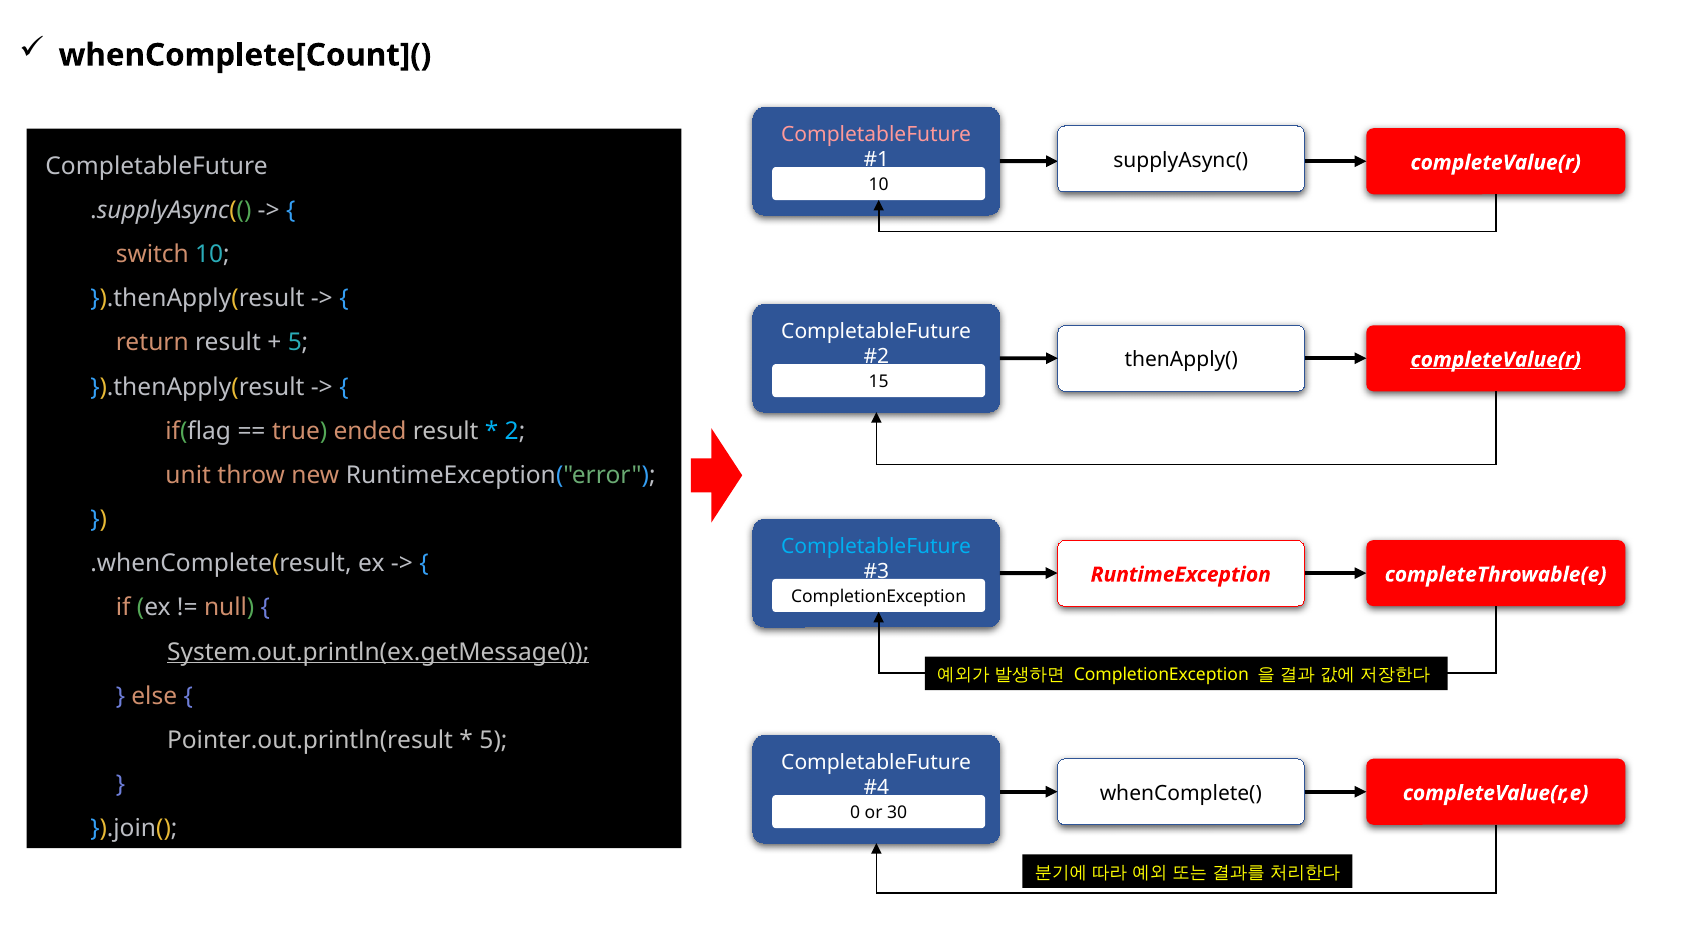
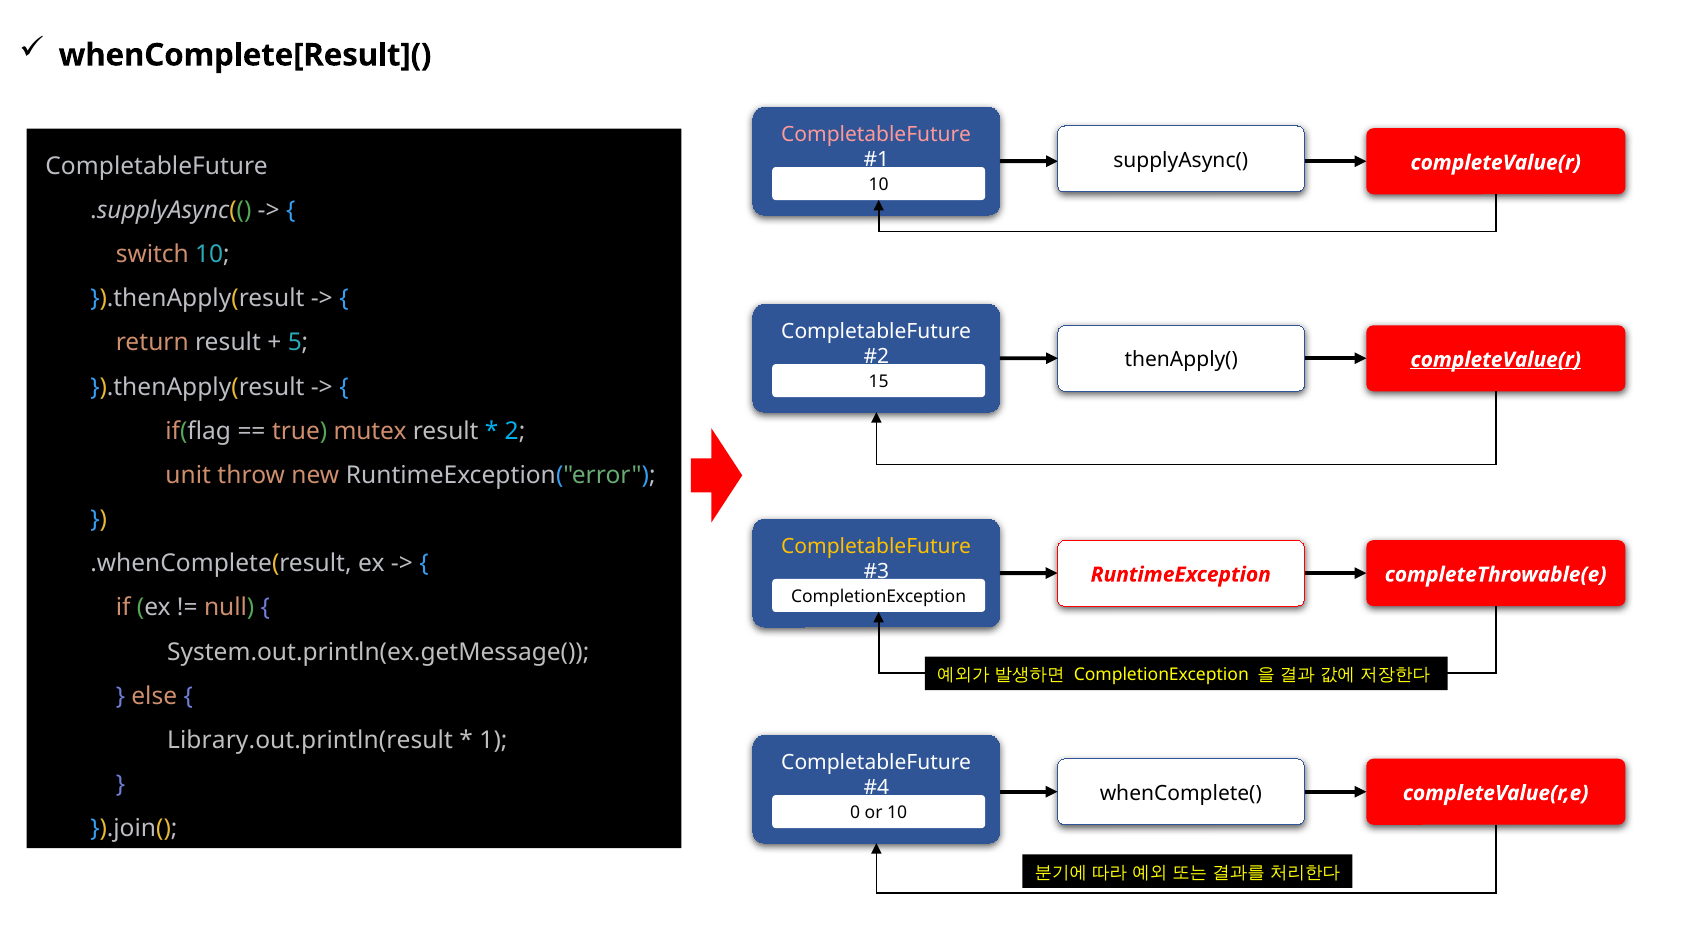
whenComplete[Count](: whenComplete[Count]( -> whenComplete[Result]( (245, 55)
ended: ended -> mutex (370, 431)
CompletableFuture colour: light blue -> yellow (876, 546)
System.out.println(ex.getMessage( underline: present -> none (378, 652)
Pointer.out.println(result: Pointer.out.println(result -> Library.out.println(result (310, 740)
5: 5 -> 1 (493, 740)
or 30: 30 -> 10 (897, 813)
